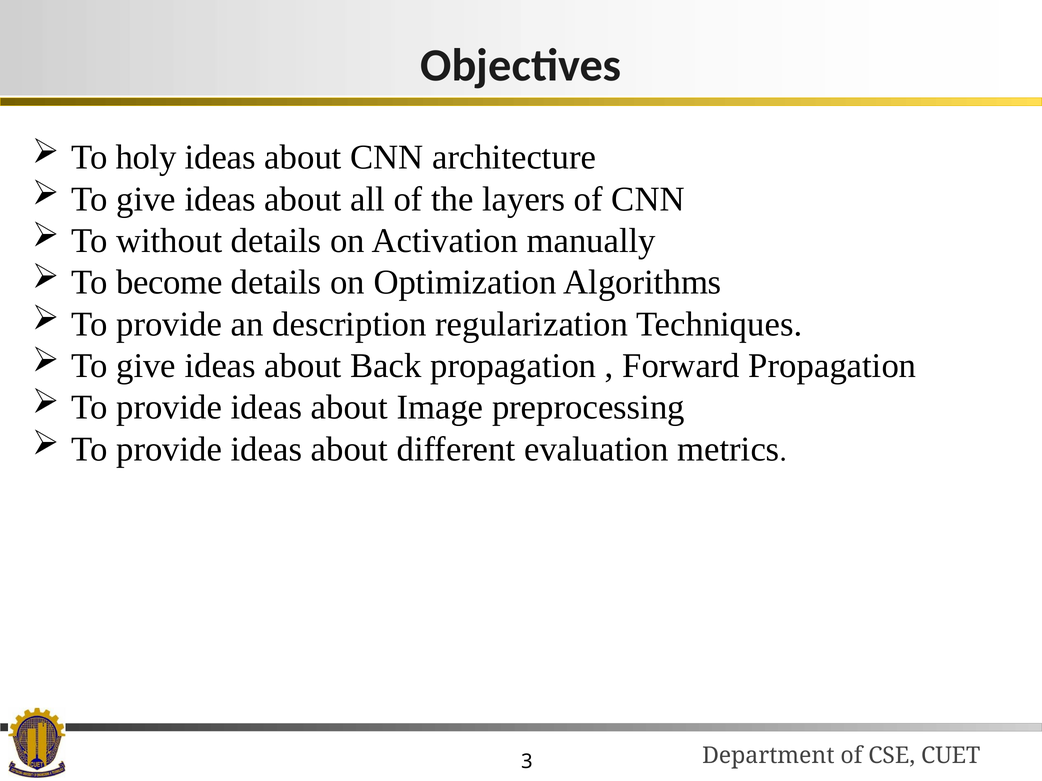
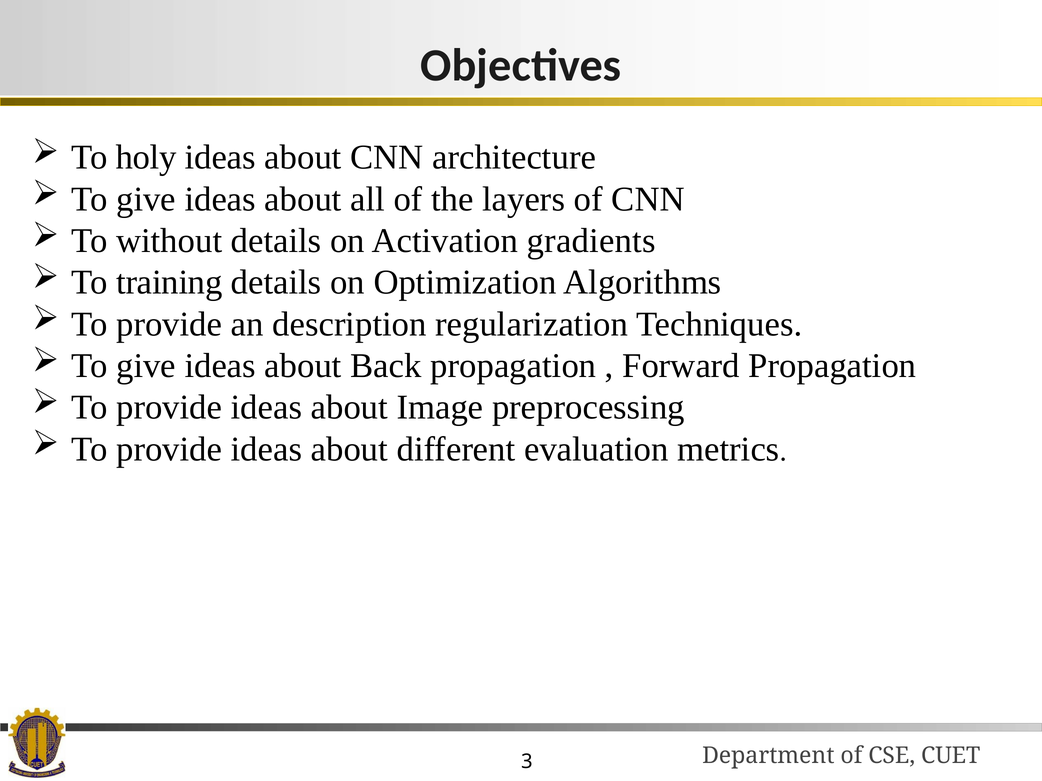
manually: manually -> gradients (591, 241)
become: become -> training (169, 283)
